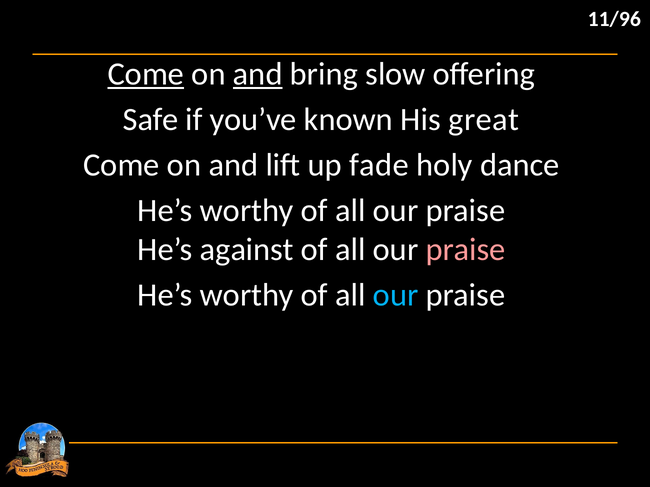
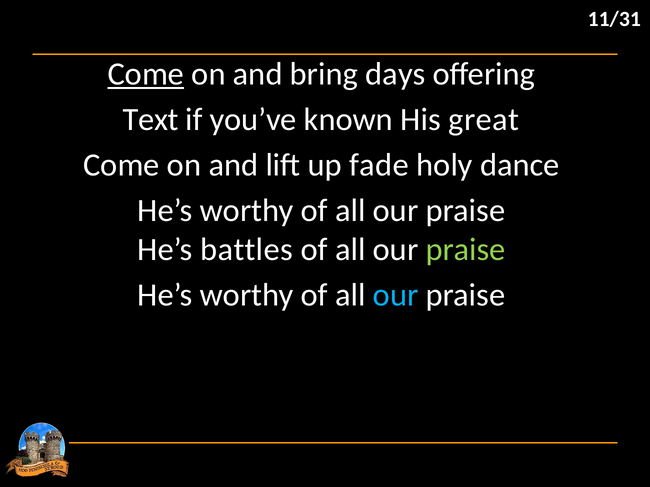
11/96: 11/96 -> 11/31 (614, 19)
and underline: present -> none (258, 74)
slow: slow -> days (395, 74)
Safe: Safe -> Text (151, 120)
against: against -> battles (247, 250)
praise colour: pink -> light green (466, 250)
